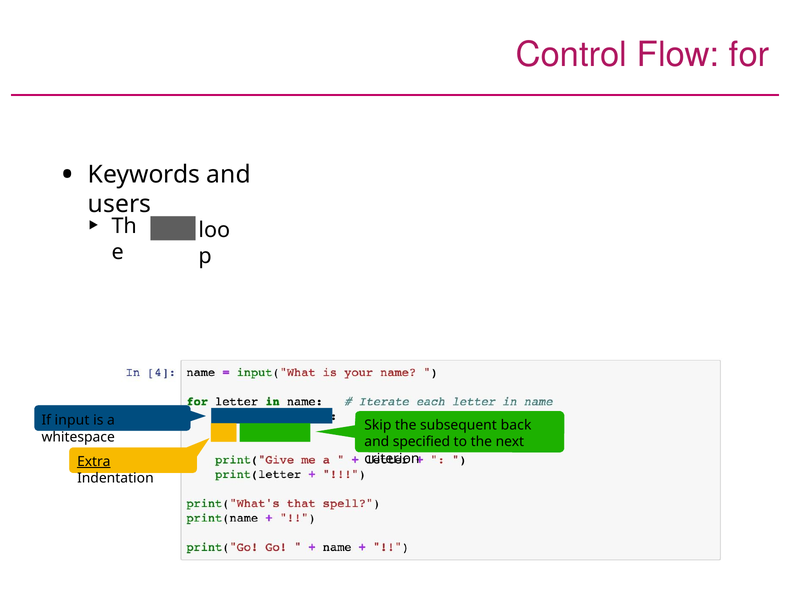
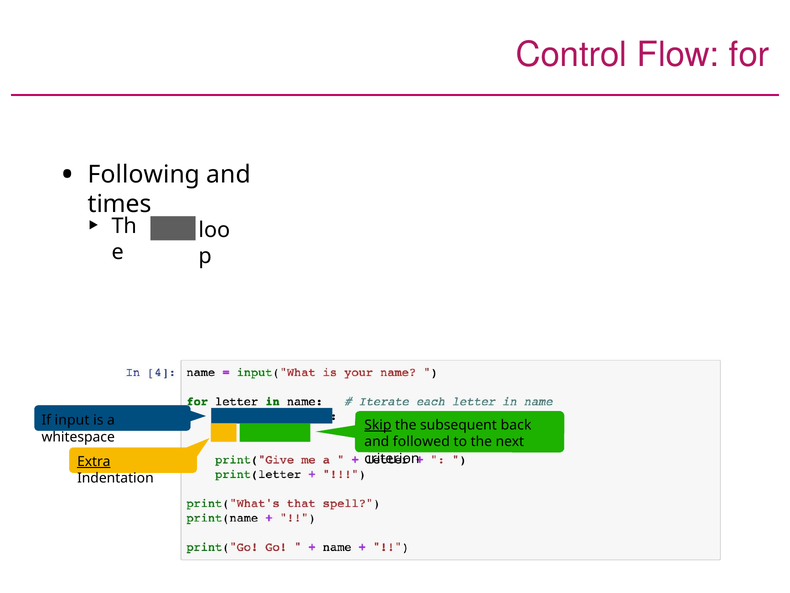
Keywords: Keywords -> Following (144, 174)
users: users -> times (120, 204)
Skip underline: none -> present (378, 425)
specified: specified -> followed (421, 441)
